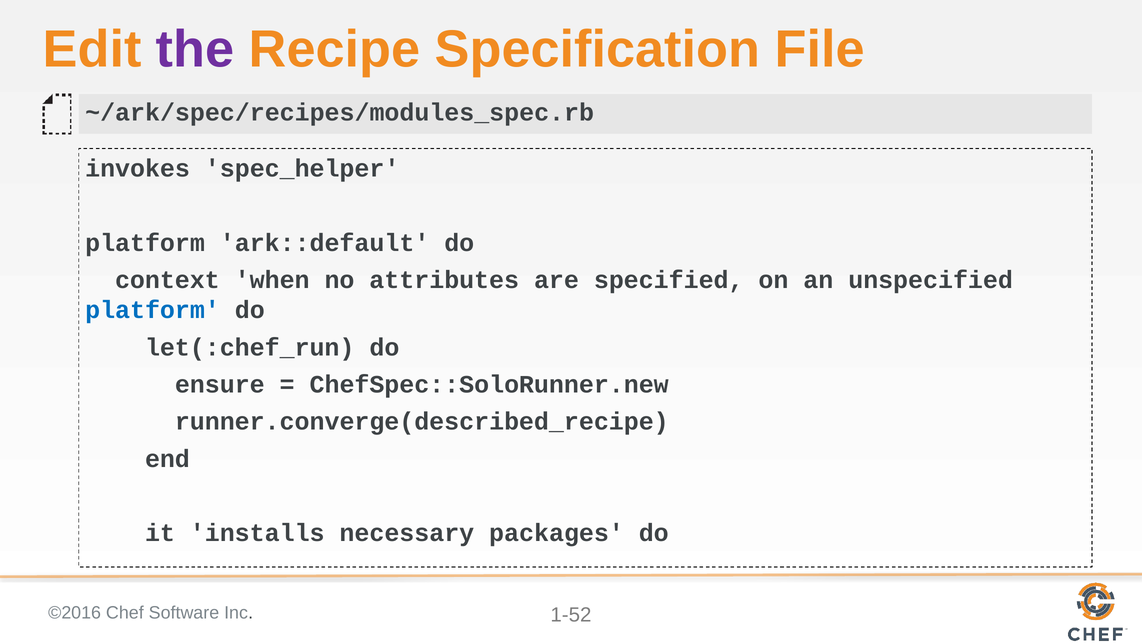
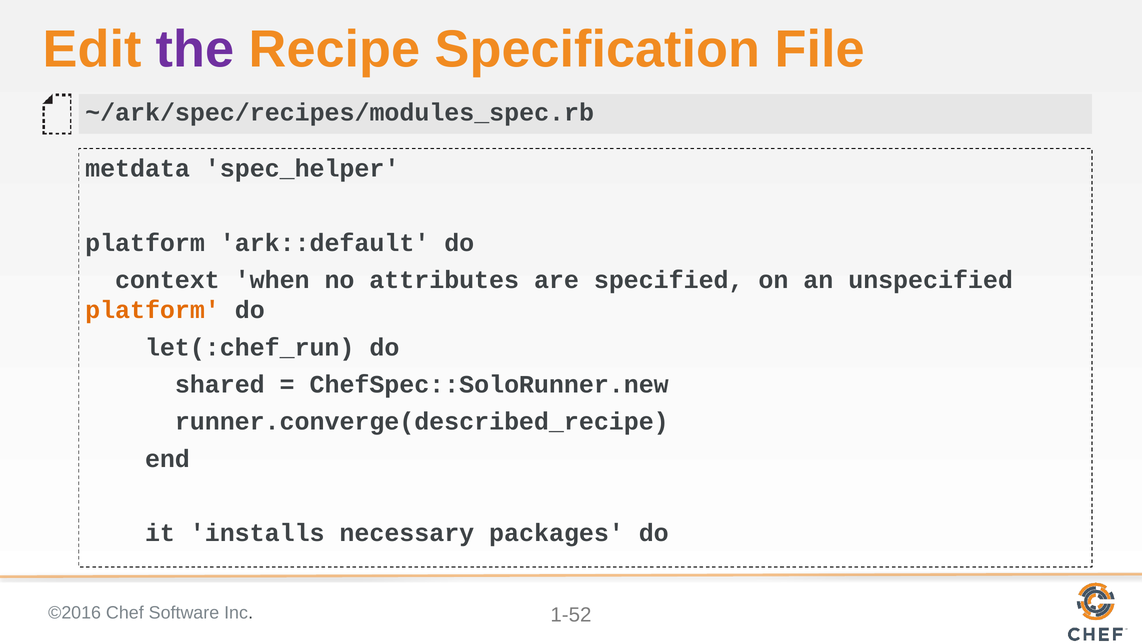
invokes: invokes -> metdata (138, 168)
platform colour: blue -> orange (153, 310)
ensure: ensure -> shared (220, 384)
